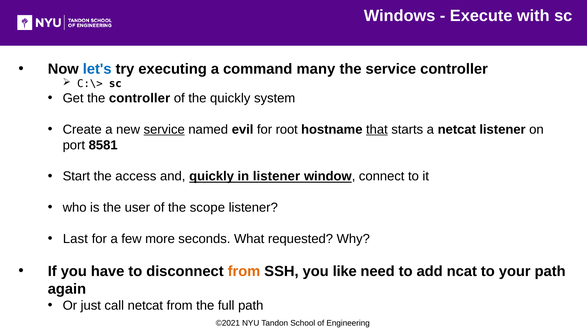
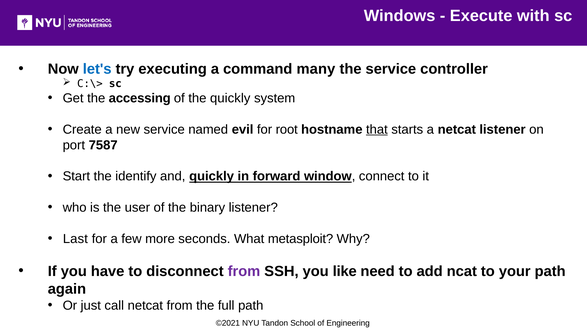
the controller: controller -> accessing (140, 98)
service underline: present -> none (164, 130)
8581: 8581 -> 7587 (103, 145)
access: access -> identify (136, 176)
in listener: listener -> forward (277, 176)
scope: scope -> binary (207, 208)
requested: requested -> metasploit (301, 239)
from colour: orange -> purple (244, 271)
